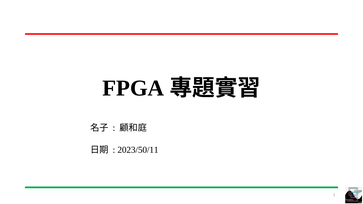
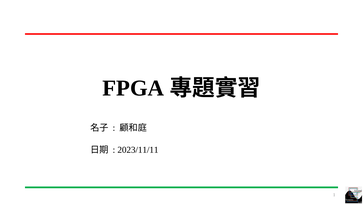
2023/50/11: 2023/50/11 -> 2023/11/11 (138, 150)
